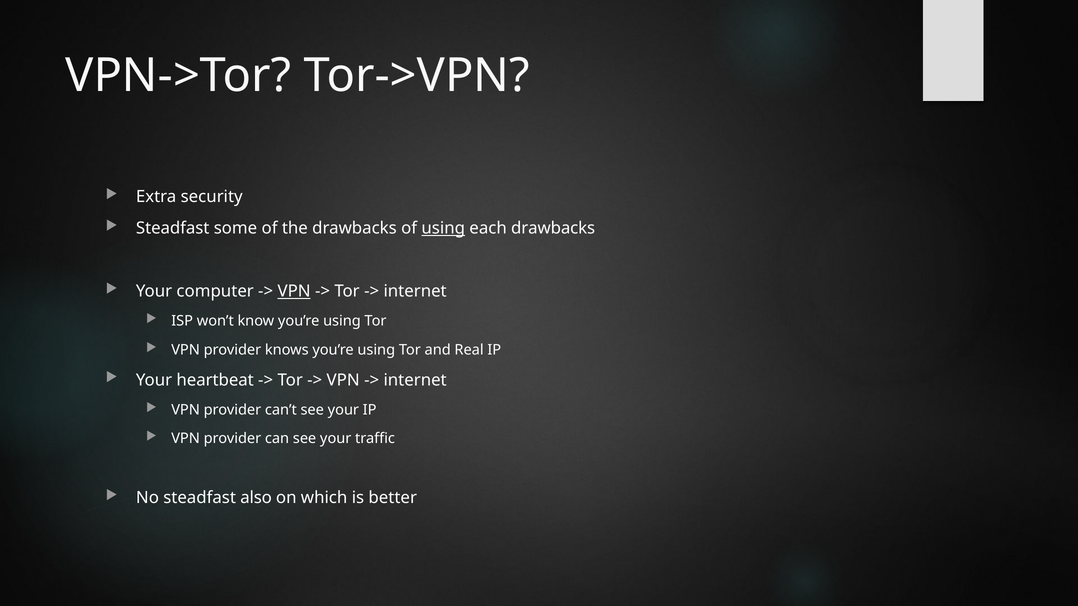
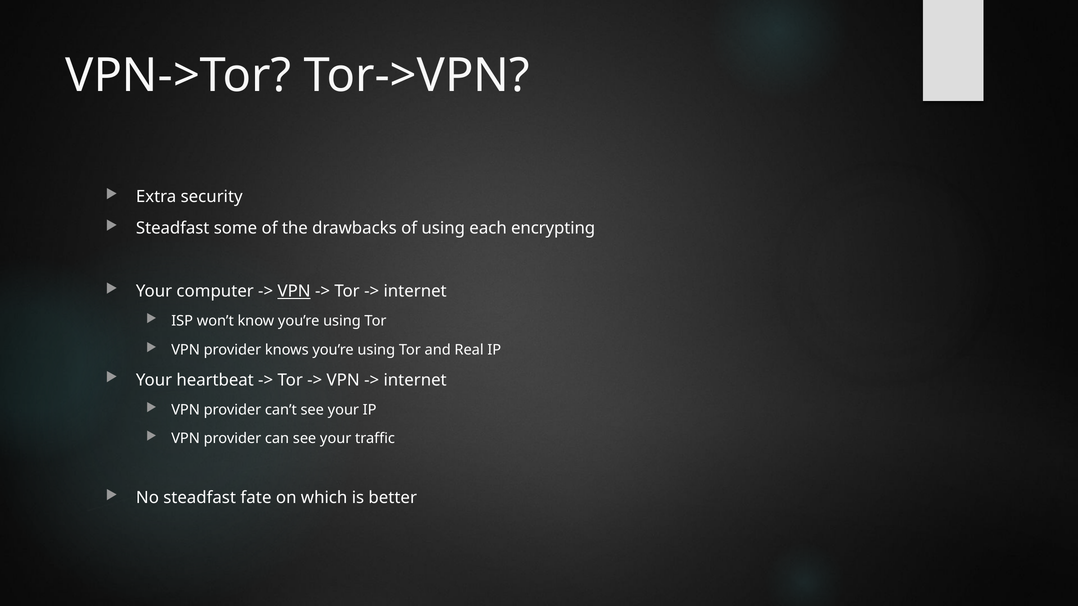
using underline: present -> none (443, 228)
each drawbacks: drawbacks -> encrypting (553, 228)
also: also -> fate (256, 498)
